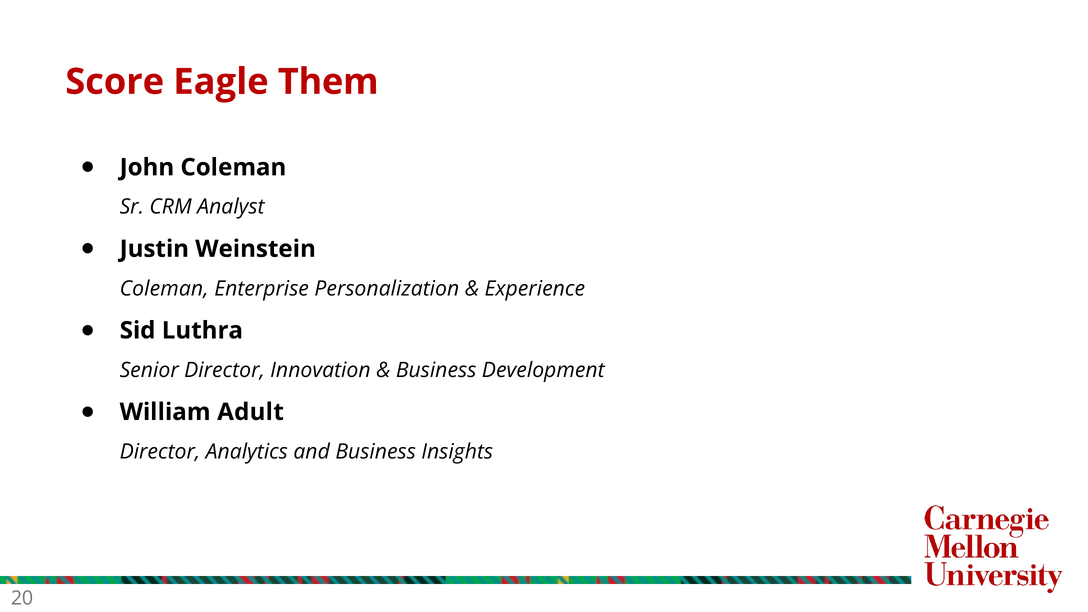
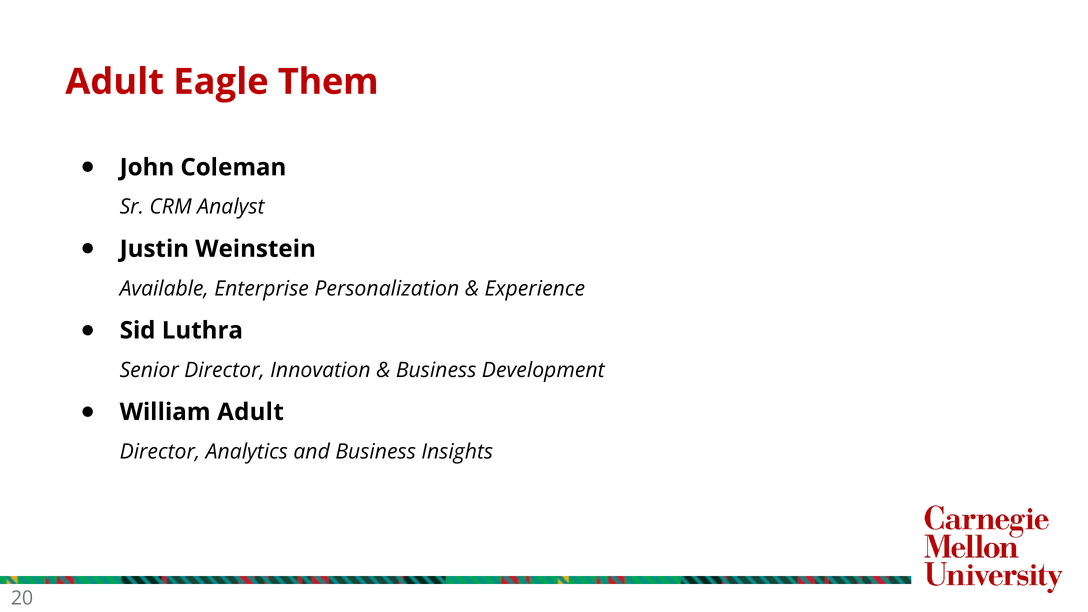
Score: Score -> Adult (115, 82)
Coleman: Coleman -> Available (164, 289)
